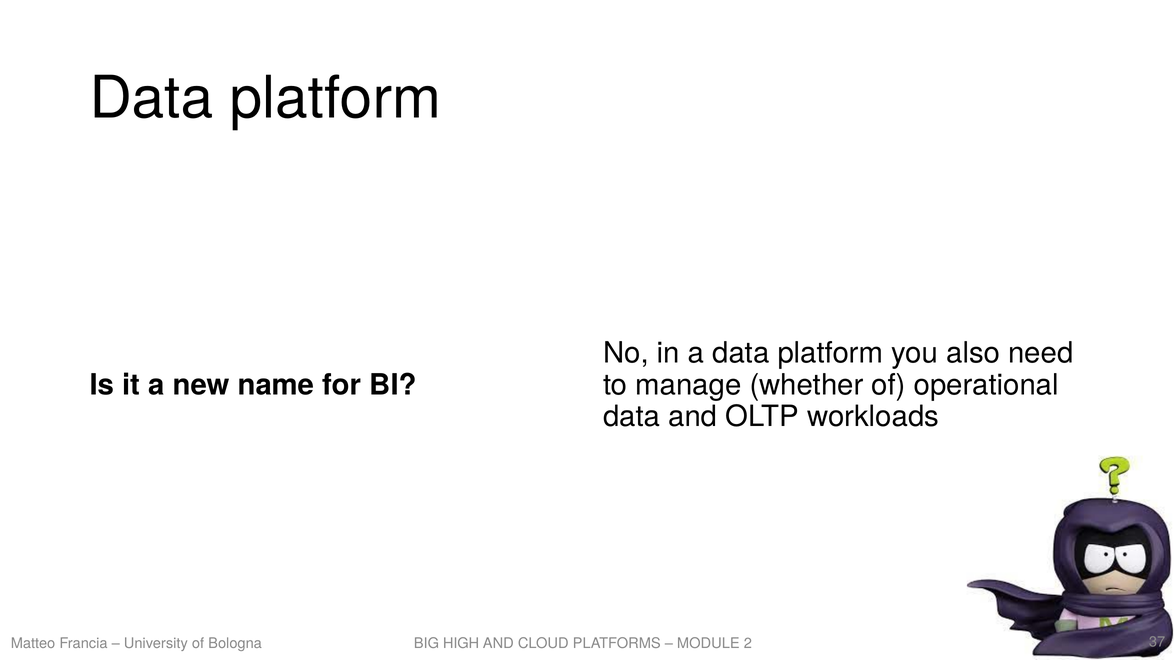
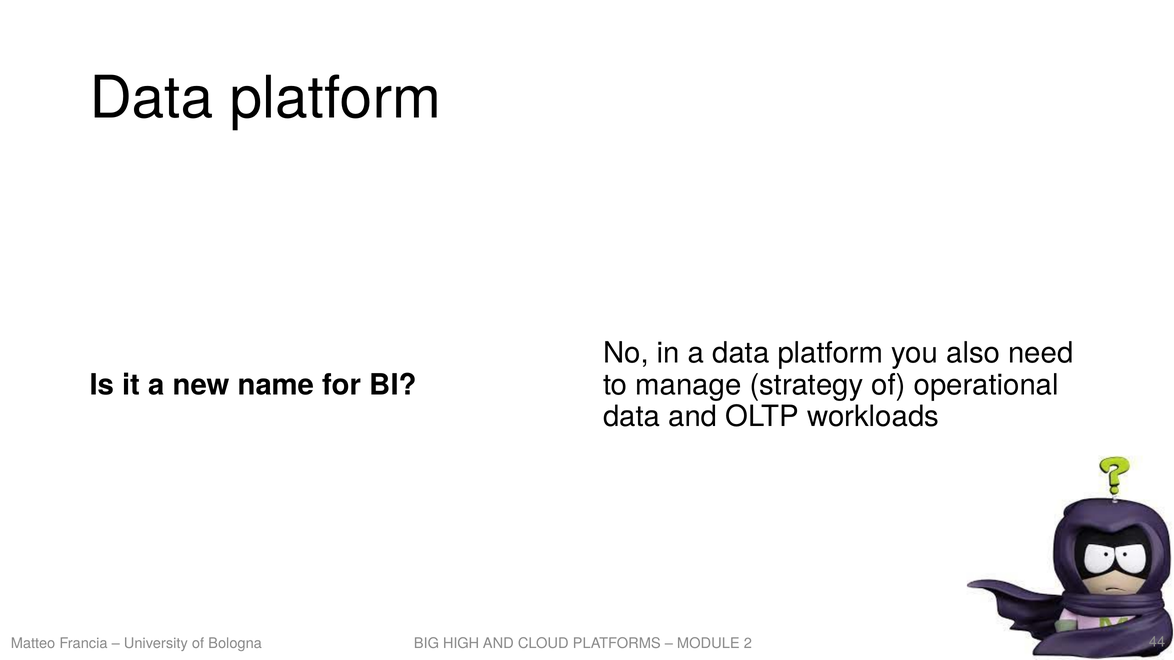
whether: whether -> strategy (806, 385)
37: 37 -> 44 (1157, 642)
